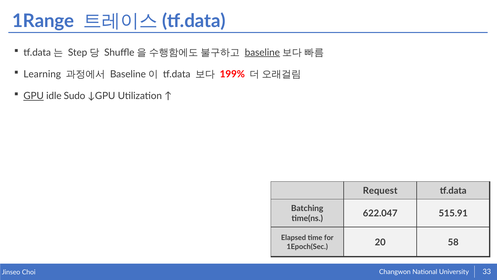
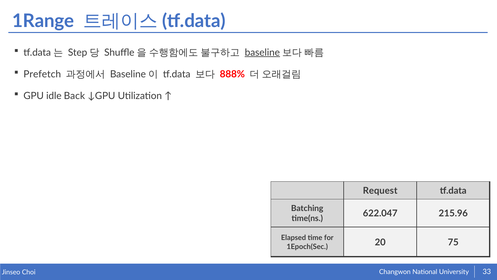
Learning: Learning -> Prefetch (42, 74)
199%: 199% -> 888% (232, 74)
GPU underline: present -> none (34, 96)
Sudo: Sudo -> Back (74, 96)
515.91: 515.91 -> 215.96 (453, 213)
58: 58 -> 75 (453, 242)
